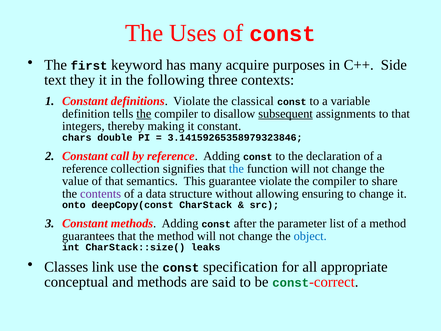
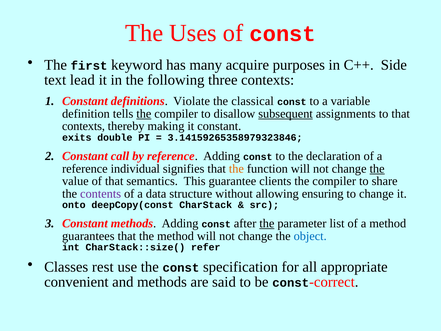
they: they -> lead (82, 80)
integers: integers -> contexts (83, 126)
chars: chars -> exits (77, 137)
collection: collection -> individual (135, 169)
the colour: blue -> orange (236, 169)
the underline: none -> present (377, 169)
guarantee violate: violate -> clients (275, 181)
the underline: none -> present (267, 223)
leaks: leaks -> refer (206, 247)
link: link -> rest (103, 267)
conceptual: conceptual -> convenient (76, 282)
const colour: green -> black (291, 283)
